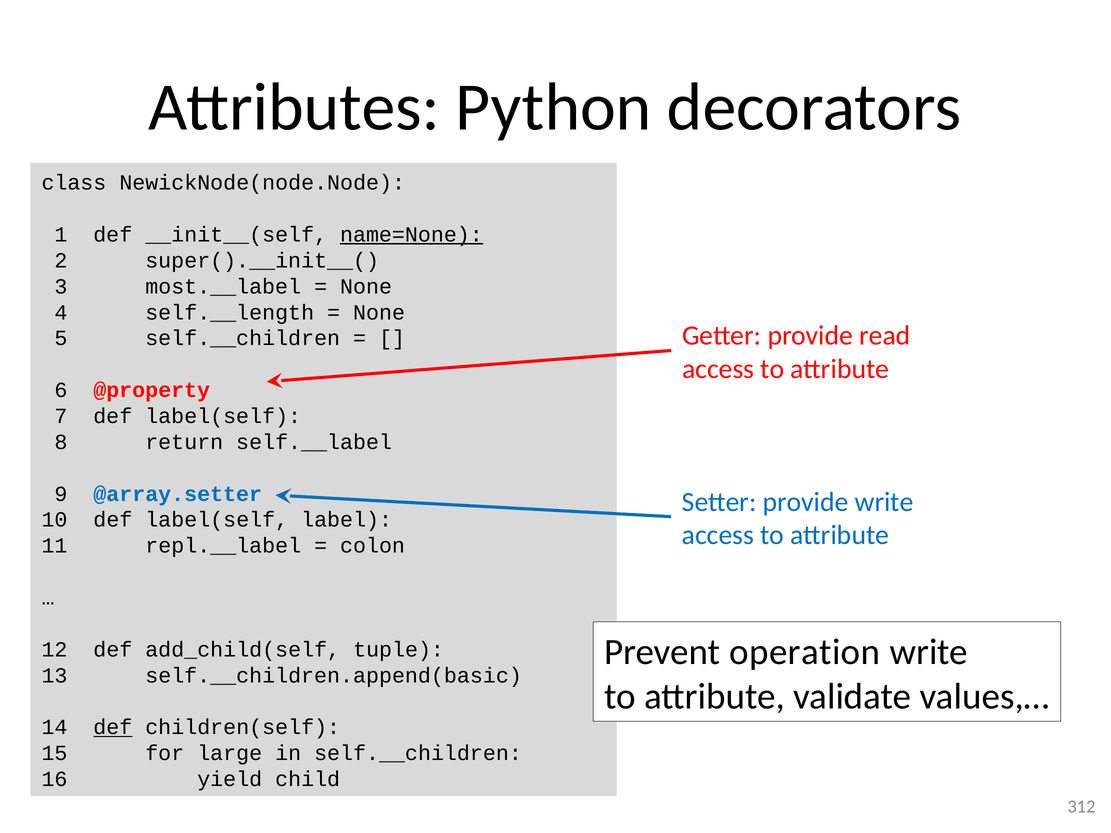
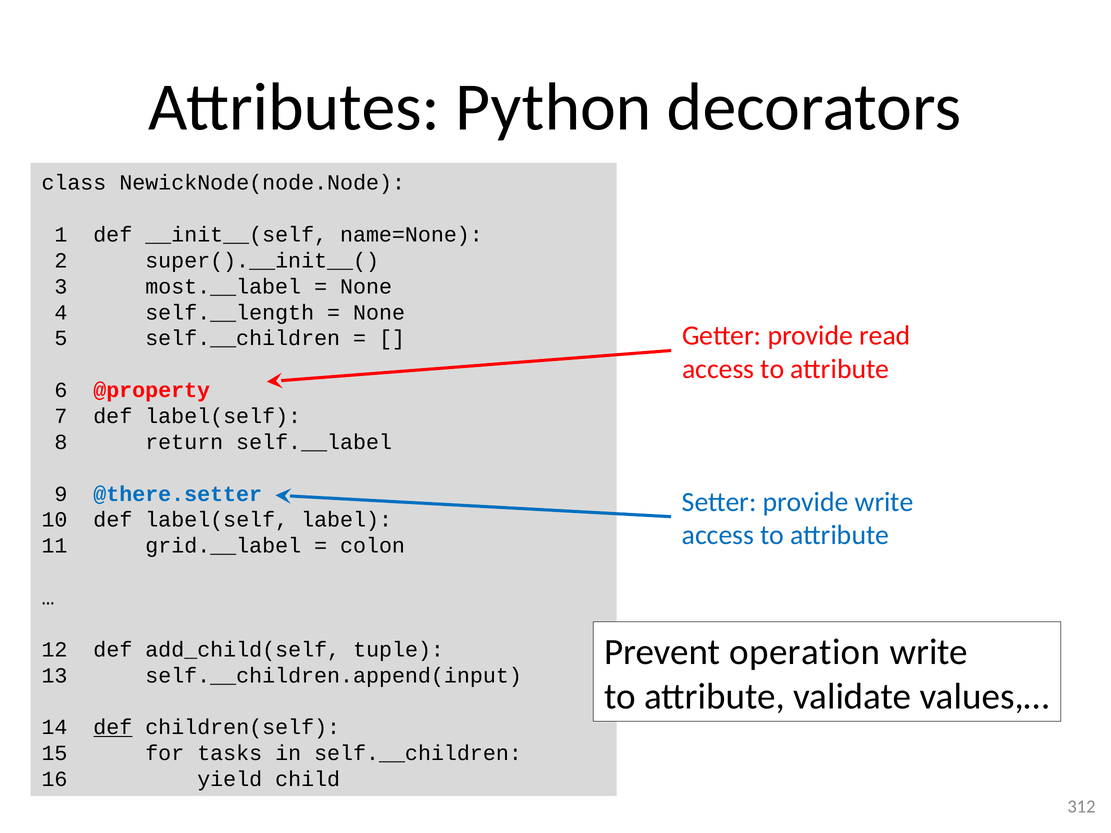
name=None underline: present -> none (411, 235)
@array.setter: @array.setter -> @there.setter (178, 494)
repl.__label: repl.__label -> grid.__label (223, 546)
self.__children.append(basic: self.__children.append(basic -> self.__children.append(input (334, 676)
large: large -> tasks (230, 753)
